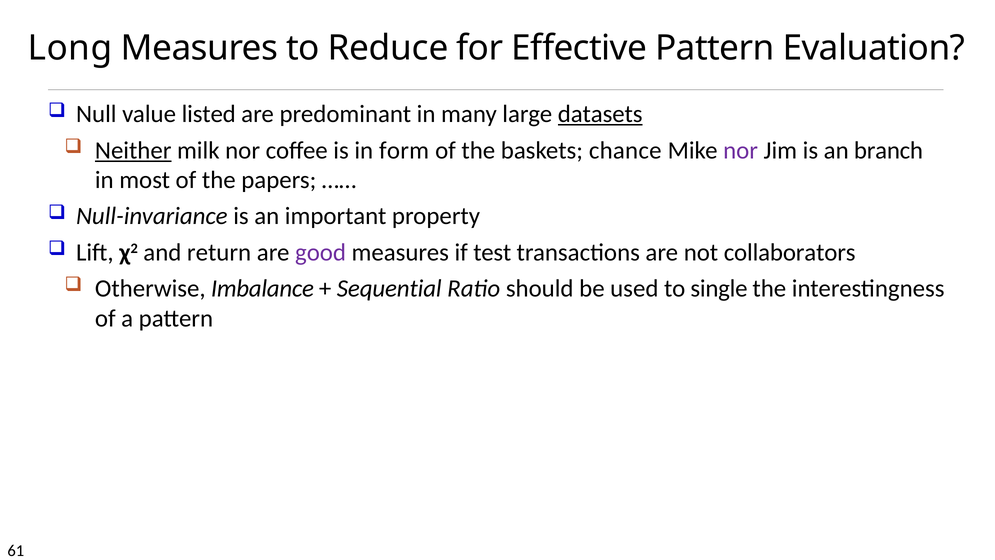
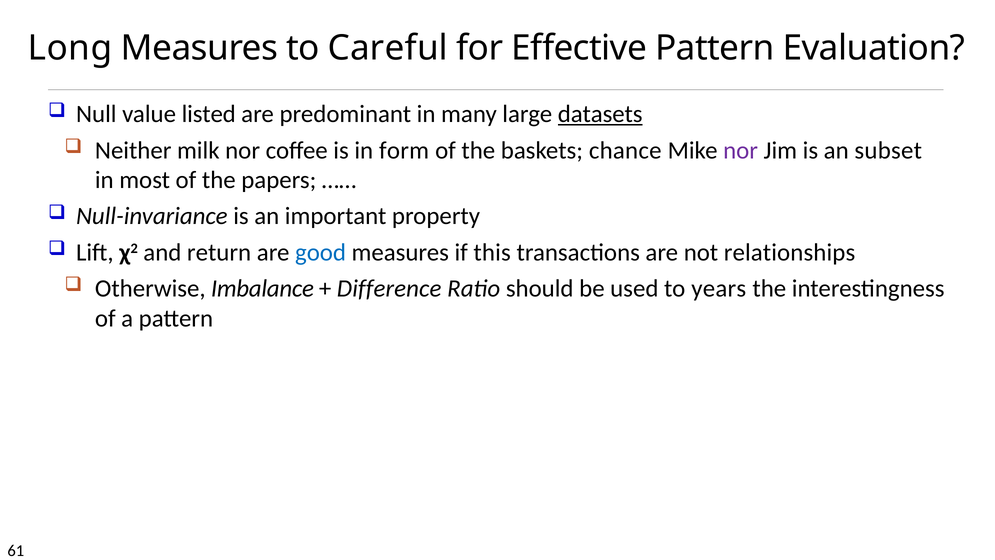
Reduce: Reduce -> Careful (388, 48)
Neither underline: present -> none (133, 150)
branch: branch -> subset (888, 150)
good colour: purple -> blue (321, 252)
test: test -> this (492, 252)
collaborators: collaborators -> relationships (790, 252)
Sequential: Sequential -> Difference (389, 288)
single: single -> years (719, 288)
